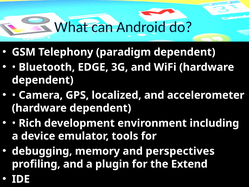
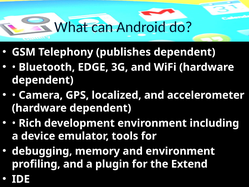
paradigm: paradigm -> publishes (123, 52)
and perspectives: perspectives -> environment (180, 151)
